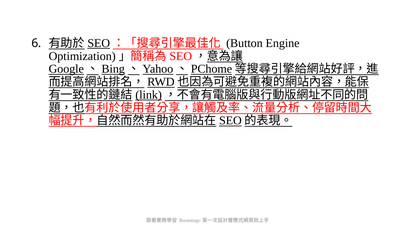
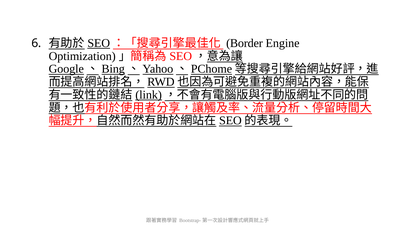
Button: Button -> Border (244, 43)
